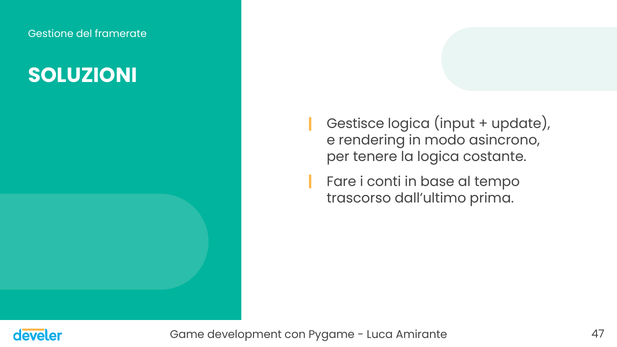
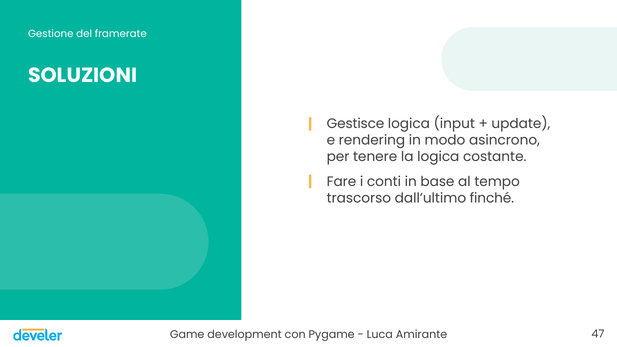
prima: prima -> finché (492, 198)
